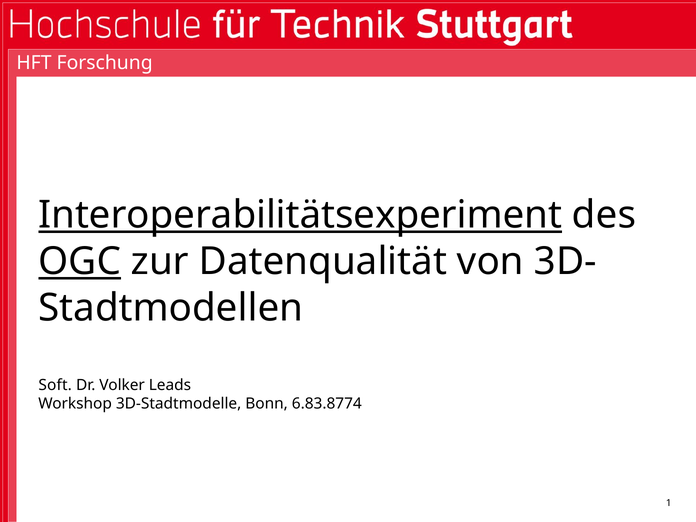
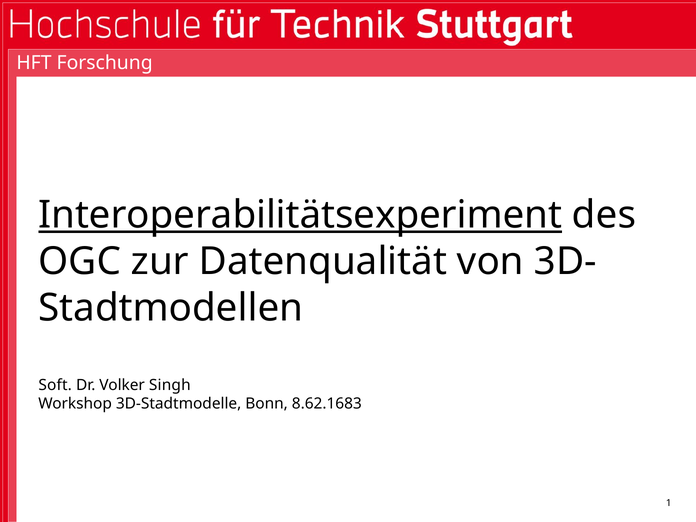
OGC underline: present -> none (80, 262)
Leads: Leads -> Singh (170, 385)
6.83.8774: 6.83.8774 -> 8.62.1683 (327, 404)
